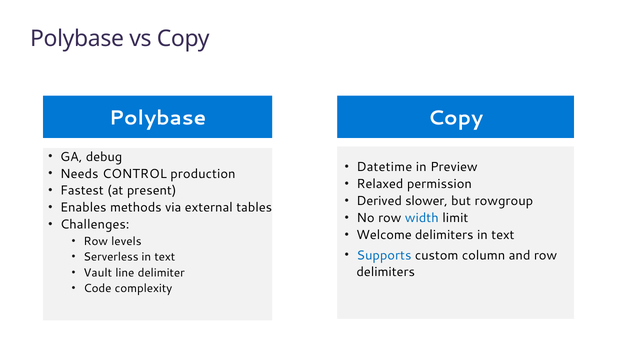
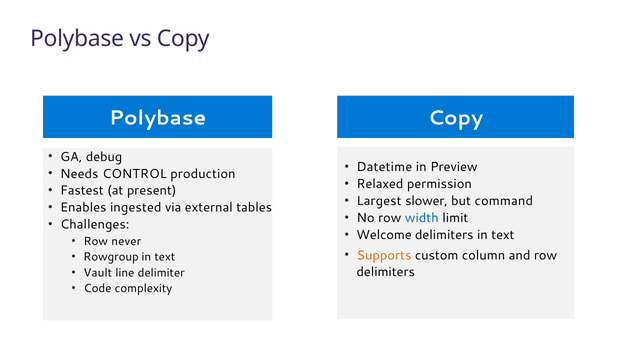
Derived: Derived -> Largest (379, 201)
rowgroup: rowgroup -> command (504, 201)
methods: methods -> ingested (136, 208)
levels: levels -> never (126, 241)
Supports colour: blue -> orange (384, 255)
Serverless: Serverless -> Rowgroup (111, 257)
